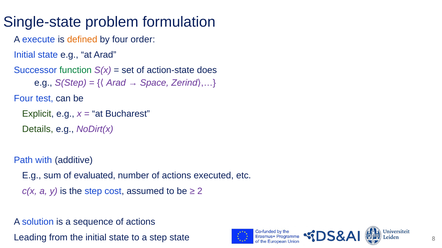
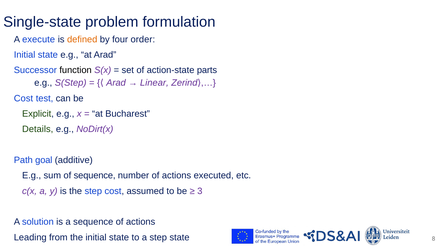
function colour: green -> black (76, 70)
does: does -> parts (207, 70)
Space: Space -> Linear (154, 83)
Four: Four -> Cost (24, 99)
with: with -> goal (44, 161)
of evaluated: evaluated -> sequence (95, 176)
2: 2 -> 3 (200, 191)
